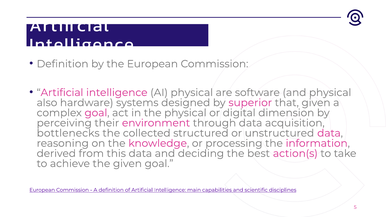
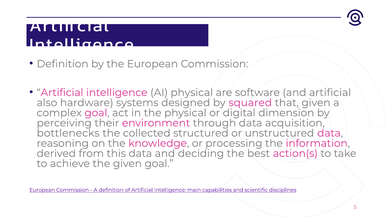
and physical: physical -> artificial (330, 93)
superior: superior -> squared (250, 103)
